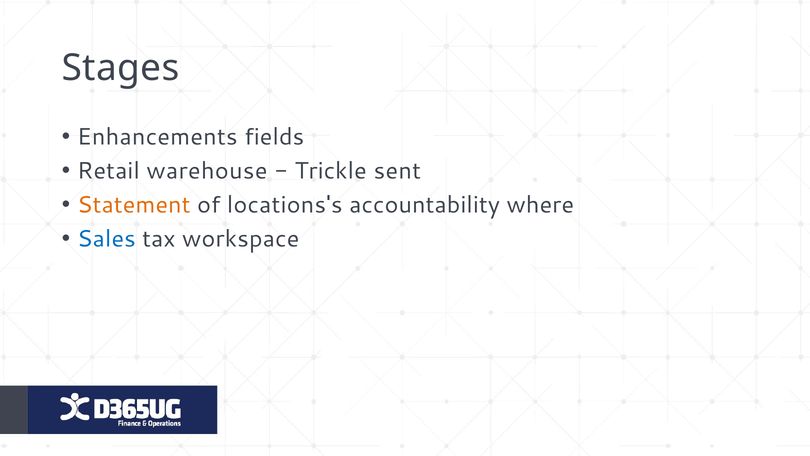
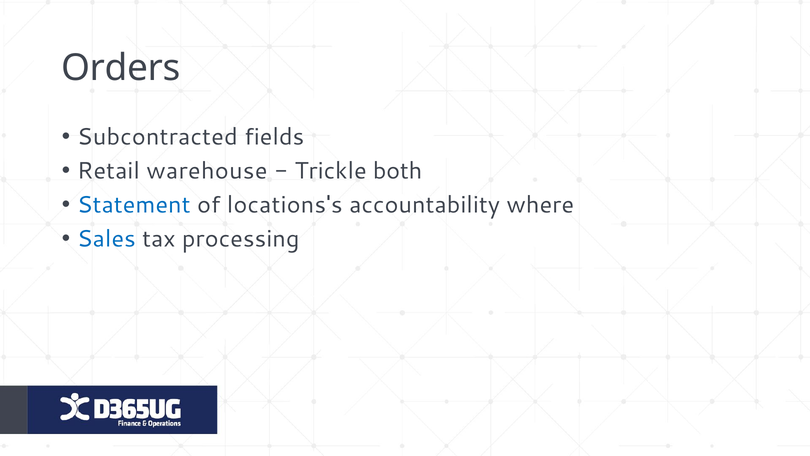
Stages: Stages -> Orders (121, 68)
Enhancements: Enhancements -> Subcontracted (157, 137)
sent: sent -> both (398, 171)
Statement colour: orange -> blue (134, 205)
workspace: workspace -> processing (241, 239)
